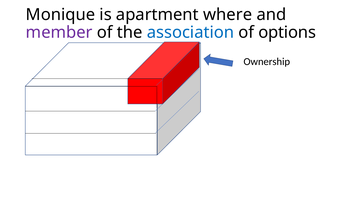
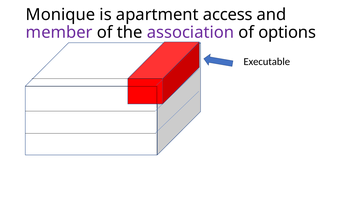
where: where -> access (228, 15)
association colour: blue -> purple (190, 32)
Ownership: Ownership -> Executable (267, 61)
